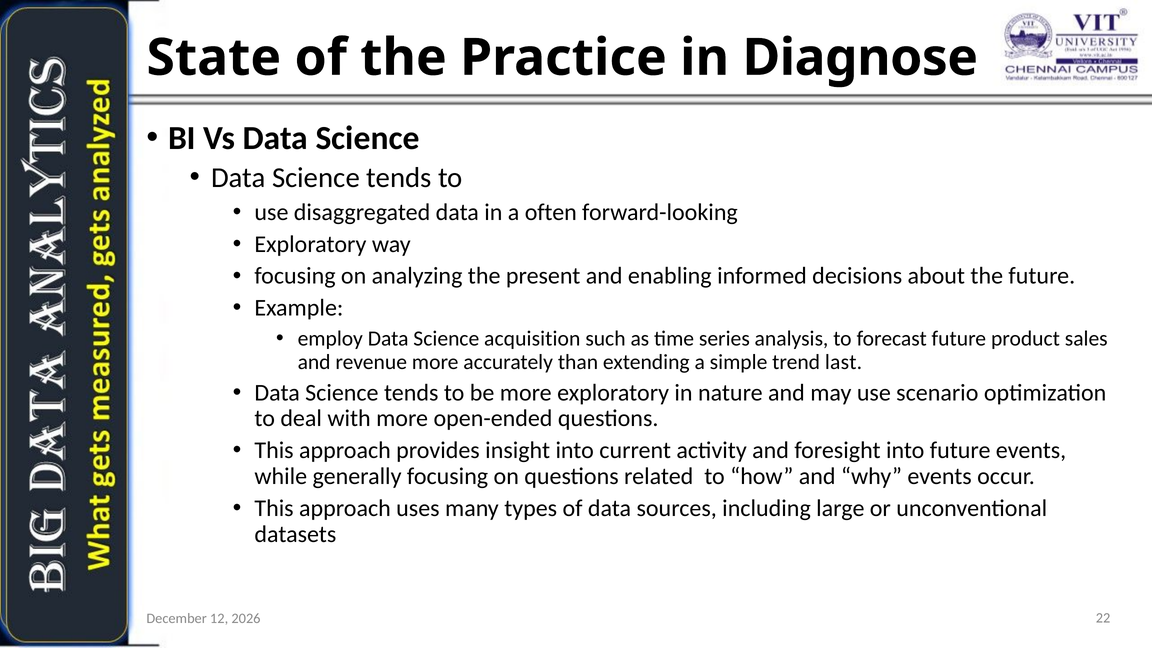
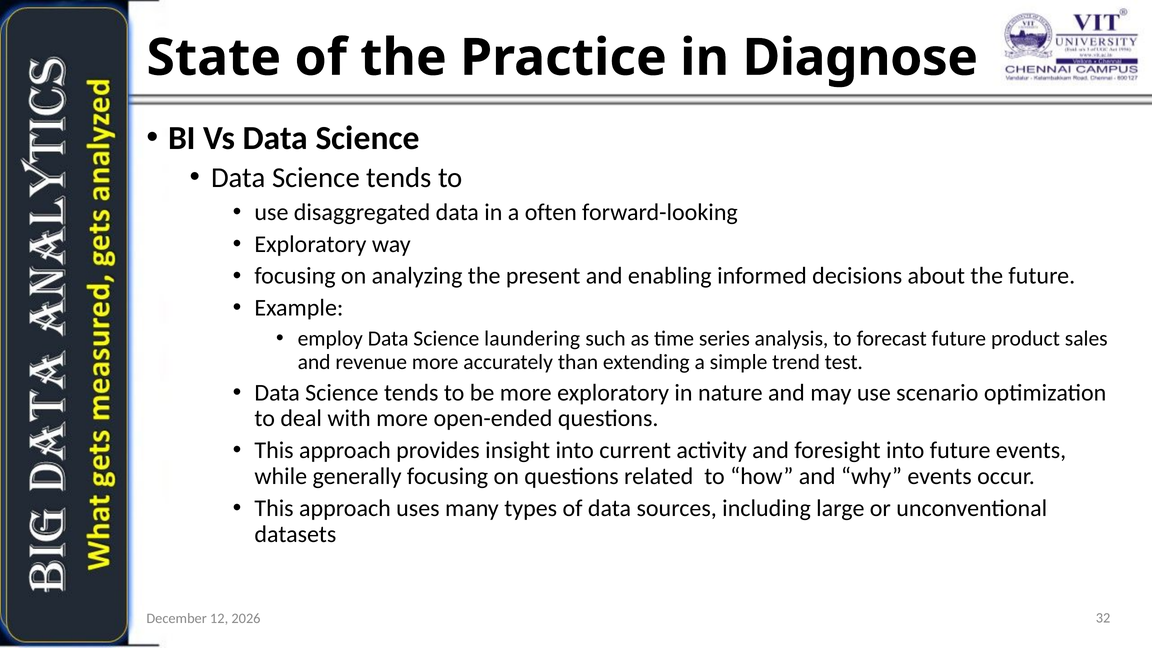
acquisition: acquisition -> laundering (532, 339)
last: last -> test (844, 362)
22: 22 -> 32 (1103, 618)
